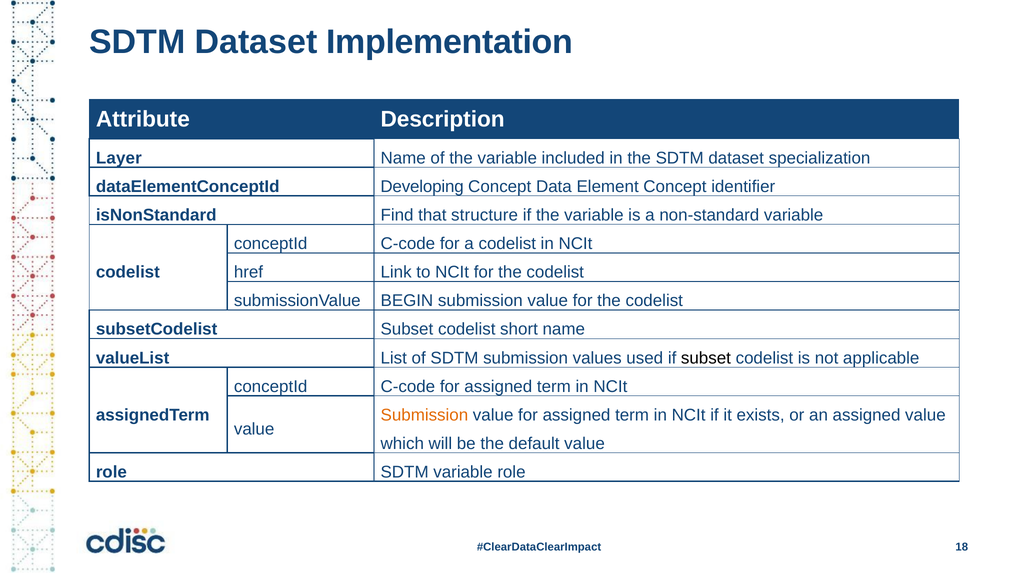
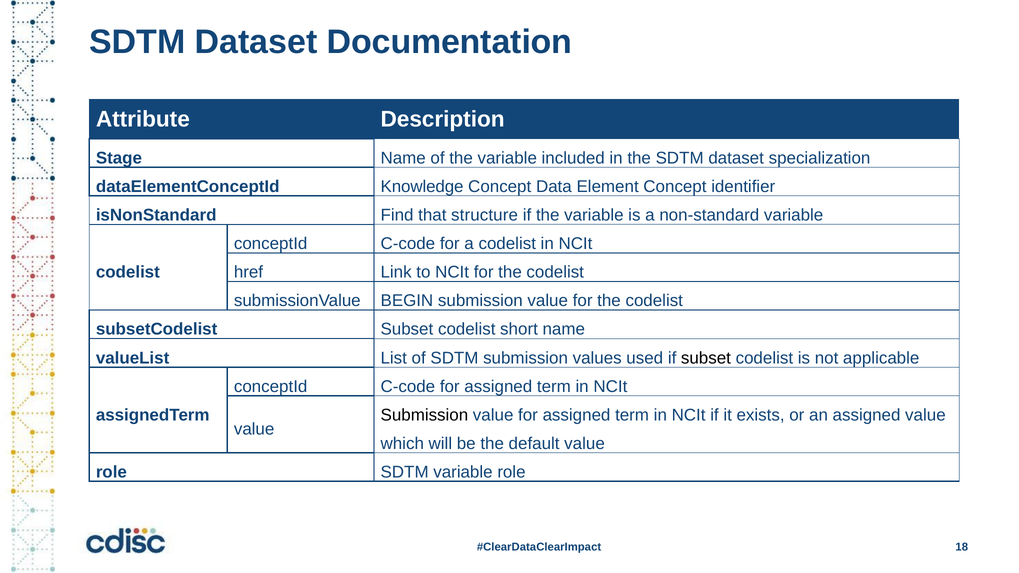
Implementation: Implementation -> Documentation (449, 42)
Layer: Layer -> Stage (119, 158)
Developing: Developing -> Knowledge (422, 187)
Submission colour: orange -> black (424, 415)
